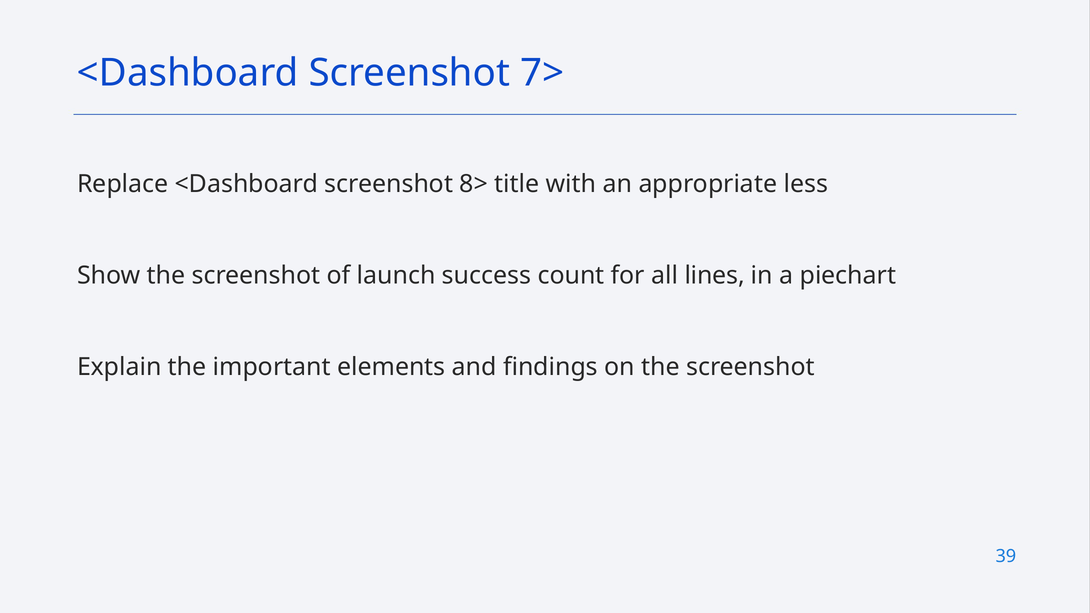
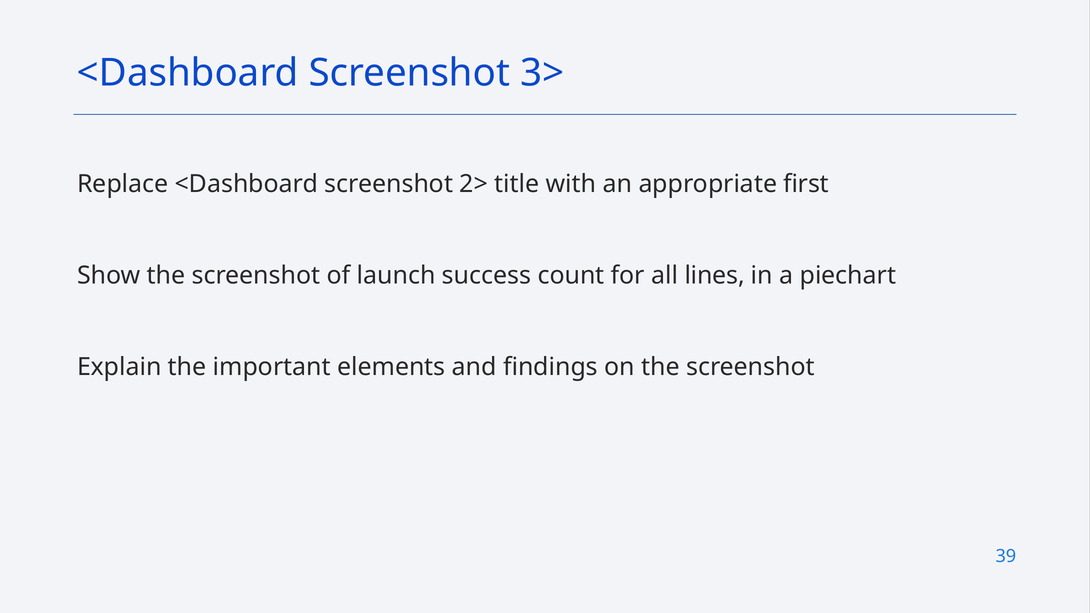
7>: 7> -> 3> (542, 73)
8>: 8> -> 2> (474, 184)
less: less -> first (806, 184)
